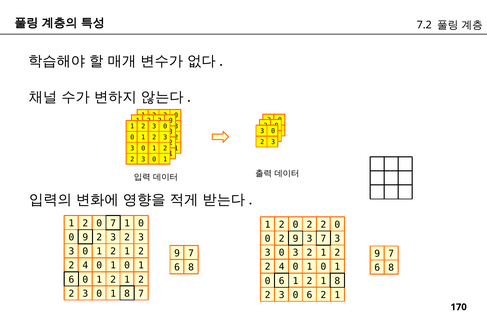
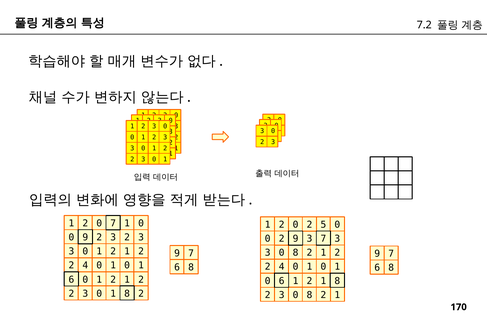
1 2 0 2: 2 -> 5 (323, 225)
3: 3 -> 8 (296, 253)
7: 7 -> 2 (141, 293)
2 3 0 6: 6 -> 8 (309, 295)
